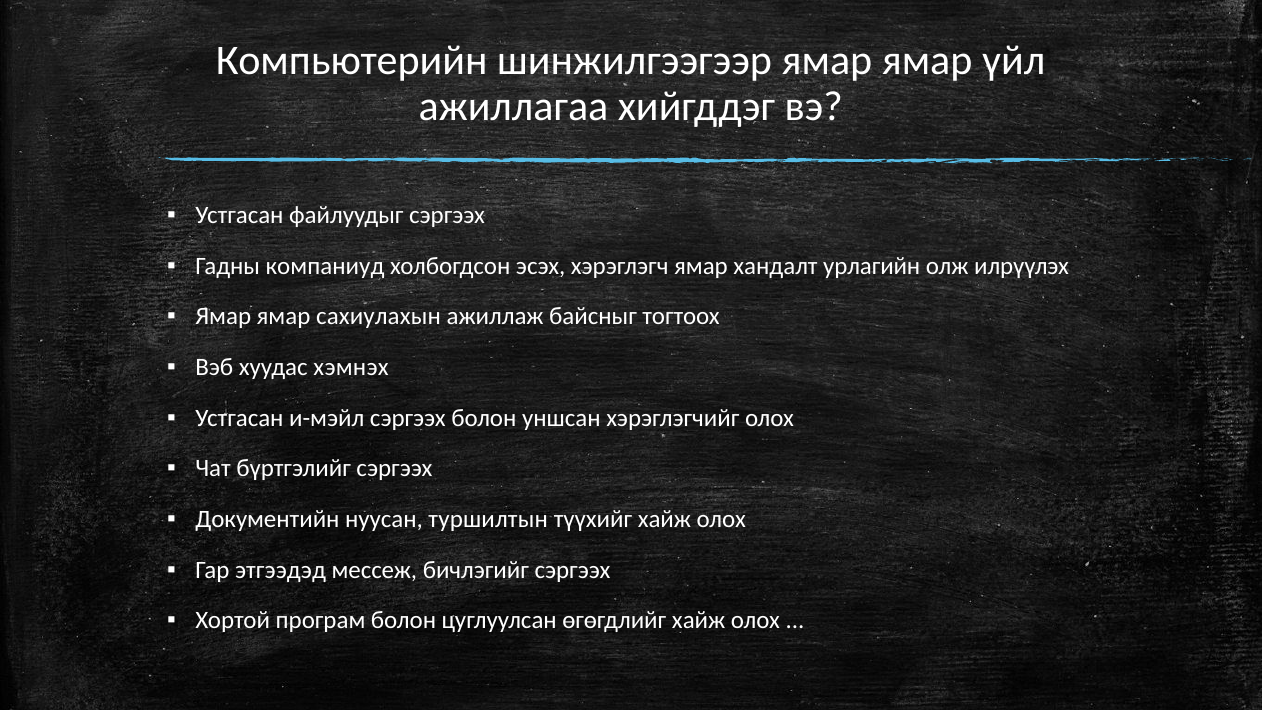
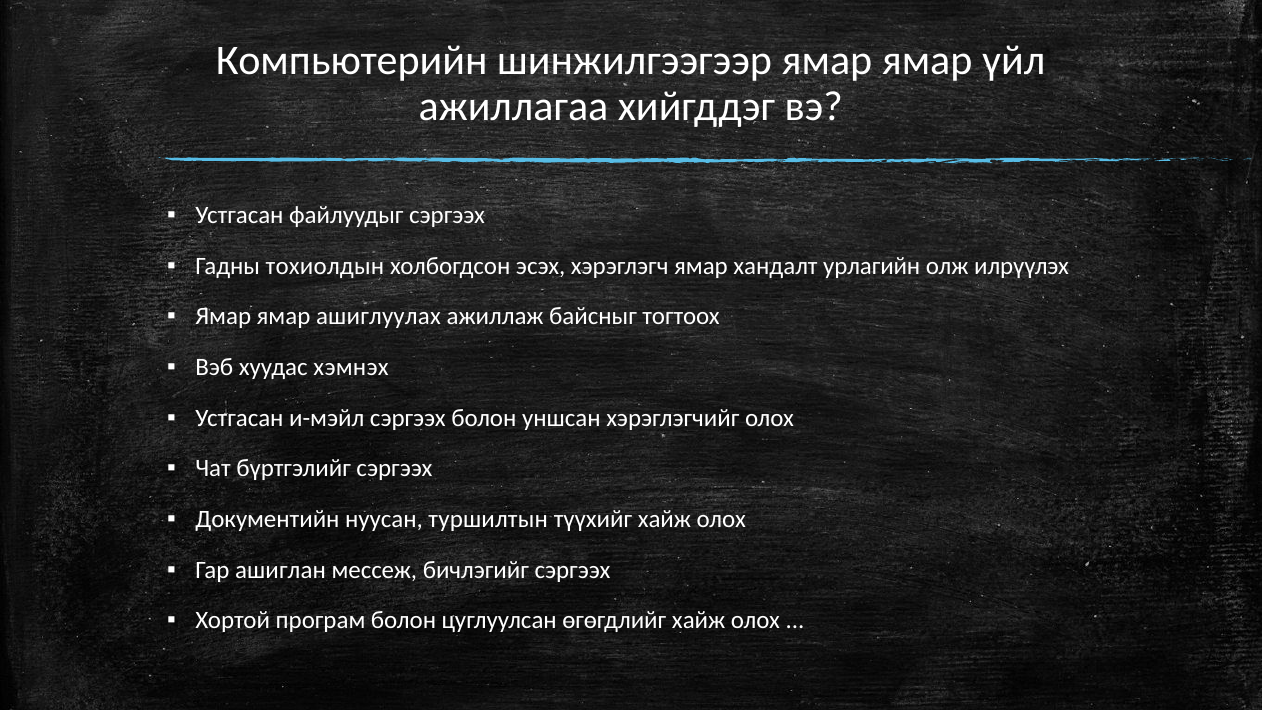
компаниуд: компаниуд -> тохиолдын (325, 266)
сахиулахын: сахиулахын -> ашиглуулах (378, 317)
этгээдэд: этгээдэд -> ашиглан (281, 570)
